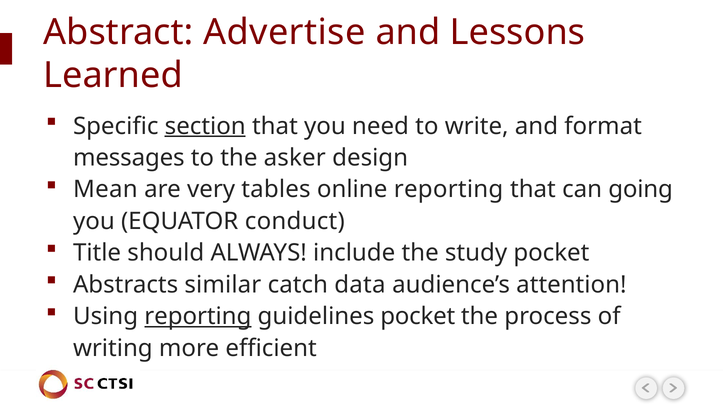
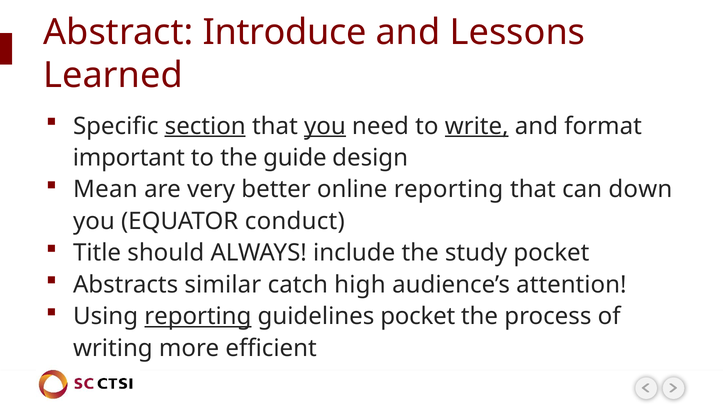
Advertise: Advertise -> Introduce (285, 32)
you underline: none -> present (325, 126)
write underline: none -> present (477, 126)
messages: messages -> important (129, 158)
asker: asker -> guide (295, 158)
tables: tables -> better (276, 190)
going: going -> down (640, 190)
data: data -> high (360, 285)
